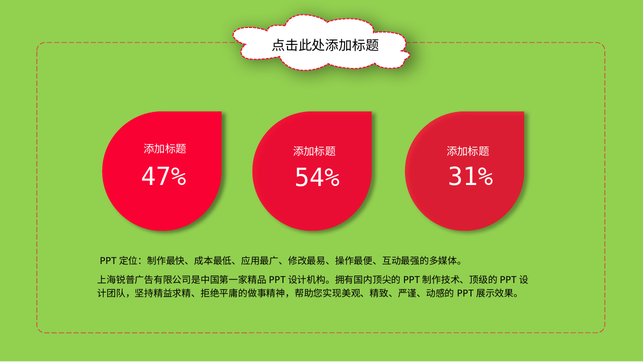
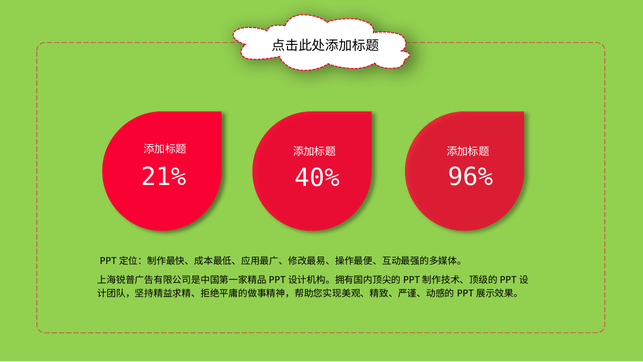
47%: 47% -> 21% (164, 177)
31%: 31% -> 96% (470, 177)
54%: 54% -> 40% (317, 178)
